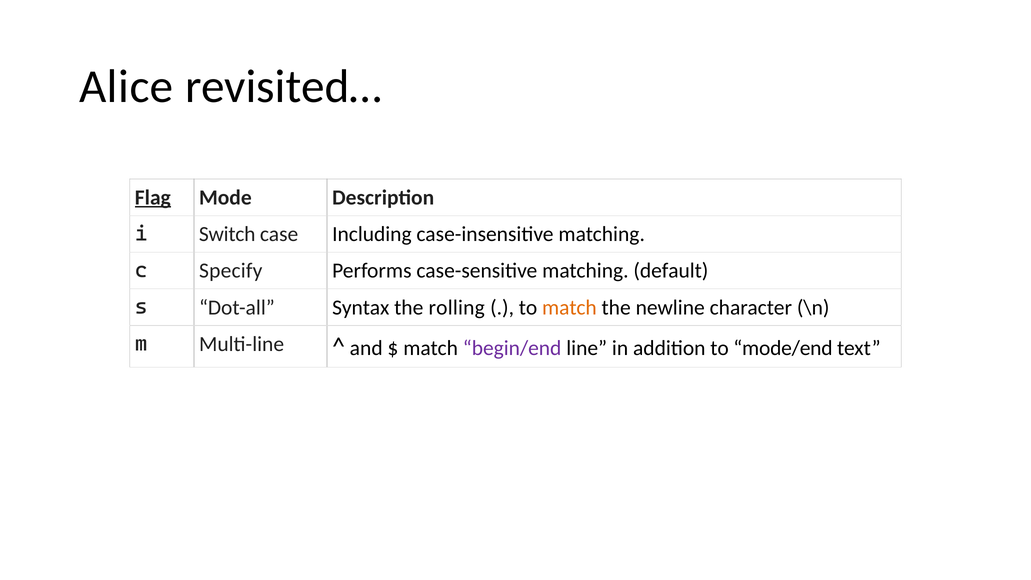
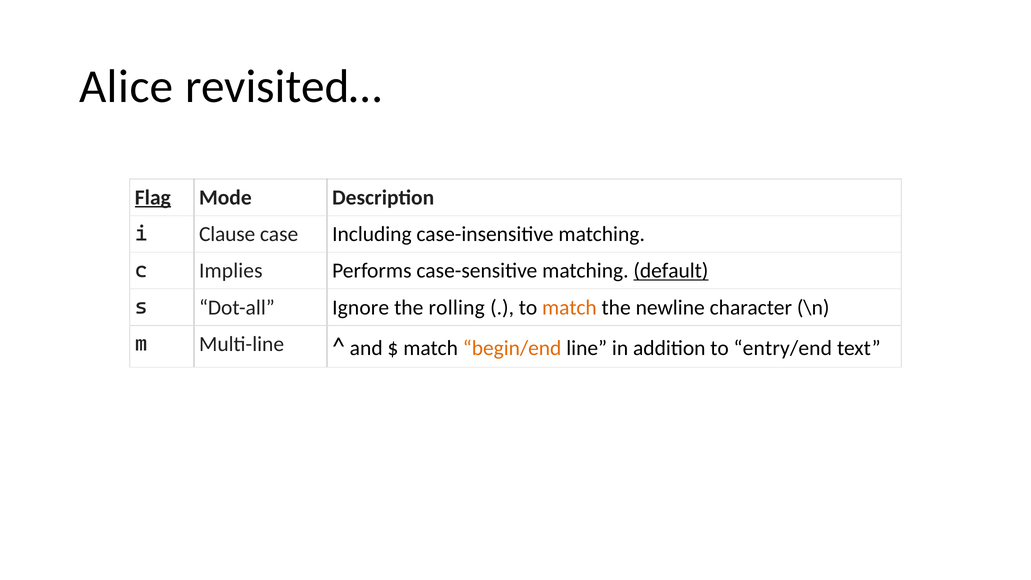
Switch: Switch -> Clause (227, 234)
Specify: Specify -> Implies (231, 271)
default underline: none -> present (671, 271)
Syntax: Syntax -> Ignore (361, 307)
begin/end colour: purple -> orange (512, 348)
mode/end: mode/end -> entry/end (783, 348)
